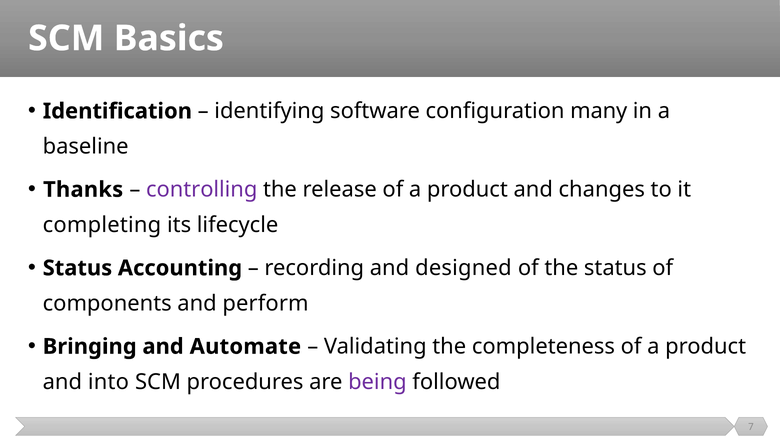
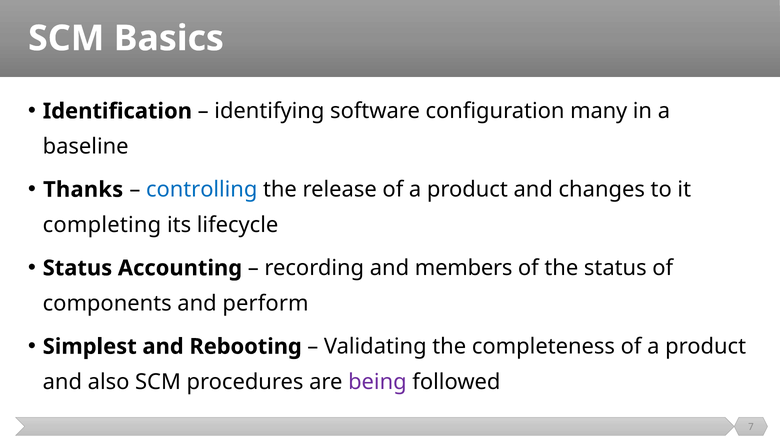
controlling colour: purple -> blue (202, 190)
designed: designed -> members (464, 268)
Bringing: Bringing -> Simplest (90, 346)
Automate: Automate -> Rebooting (246, 346)
into: into -> also (109, 382)
